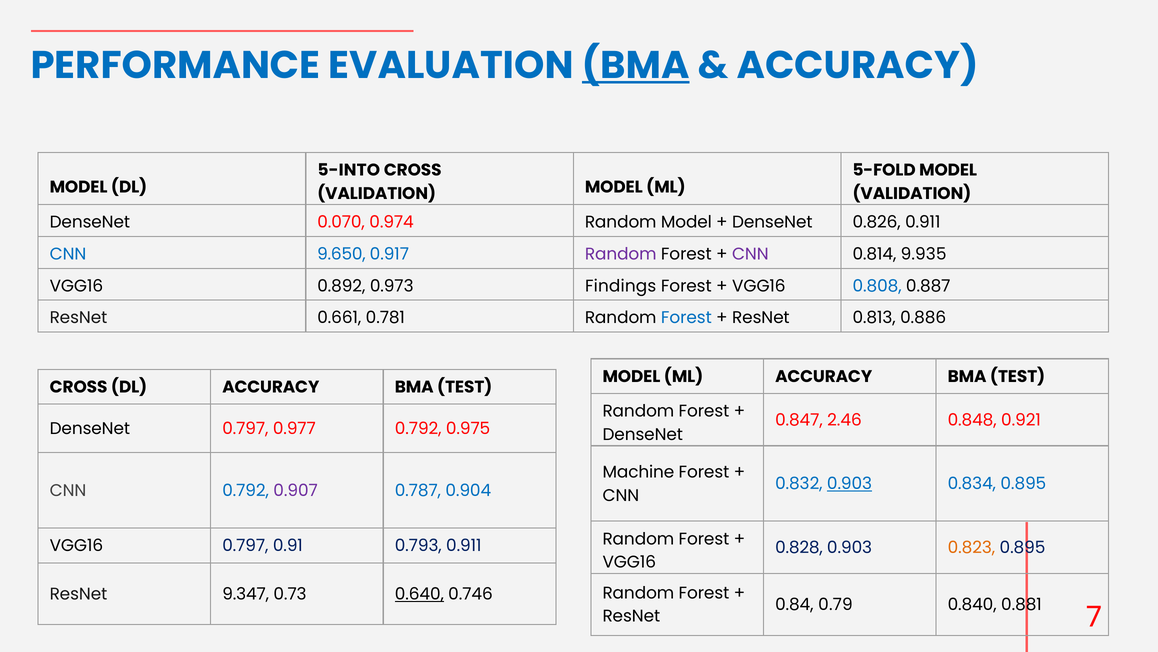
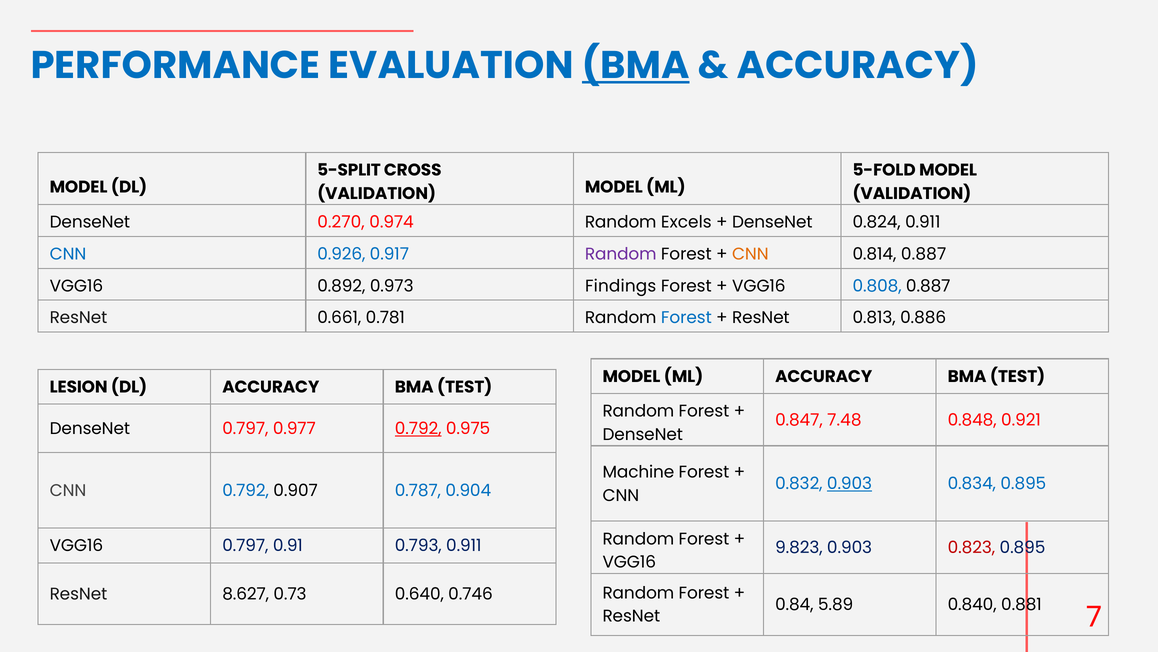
5-INTO: 5-INTO -> 5-SPLIT (349, 170)
0.070: 0.070 -> 0.270 (341, 222)
Random Model: Model -> Excels (686, 222)
0.826: 0.826 -> 0.824 (877, 222)
9.650: 9.650 -> 0.926 (341, 254)
CNN colour: purple -> orange (750, 254)
0.814 9.935: 9.935 -> 0.887 (924, 254)
CROSS: CROSS -> LESION (79, 387)
2.46: 2.46 -> 7.48 (844, 420)
0.792 underline: none -> present (418, 428)
0.907 colour: purple -> black (296, 490)
0.828: 0.828 -> 9.823 (799, 547)
0.823 colour: orange -> red (971, 547)
9.347: 9.347 -> 8.627 (246, 593)
0.640 underline: present -> none (419, 593)
0.79: 0.79 -> 5.89 (836, 604)
